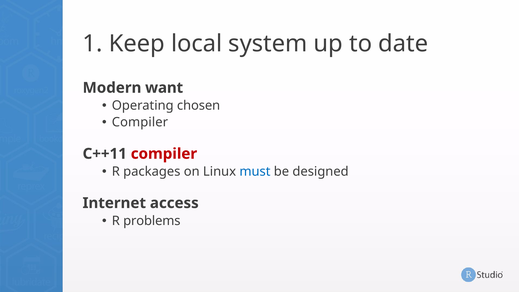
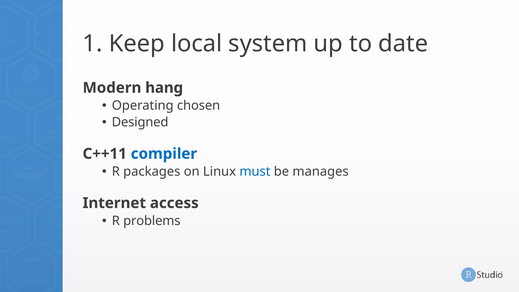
want: want -> hang (164, 88)
Compiler: Compiler -> Designed (140, 122)
compiler colour: red -> blue (164, 154)
designed: designed -> manages (321, 172)
